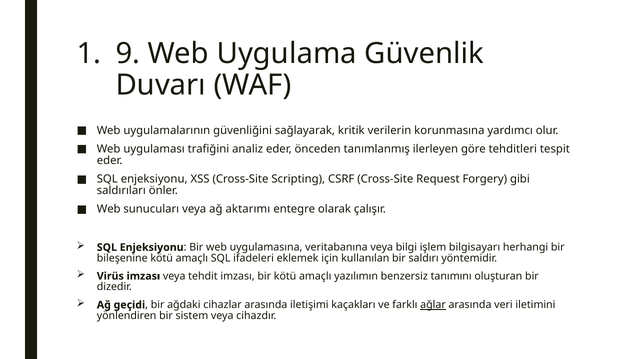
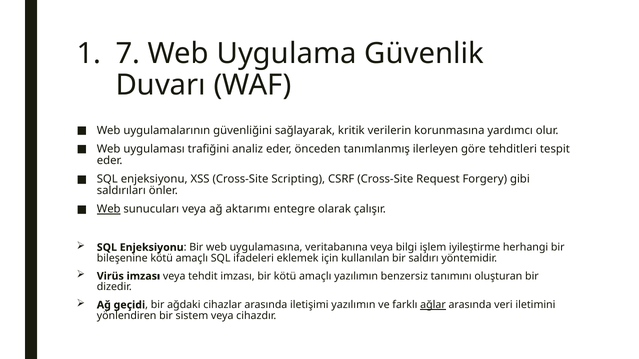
9: 9 -> 7 (128, 54)
Web underline: none -> present (109, 209)
bilgisayarı: bilgisayarı -> iyileştirme (475, 248)
iletişimi kaçakları: kaçakları -> yazılımın (353, 305)
